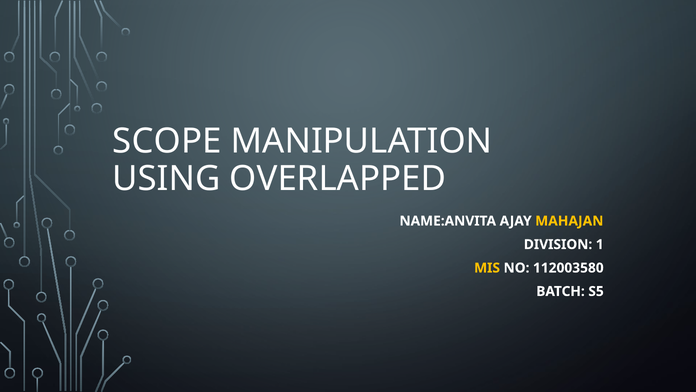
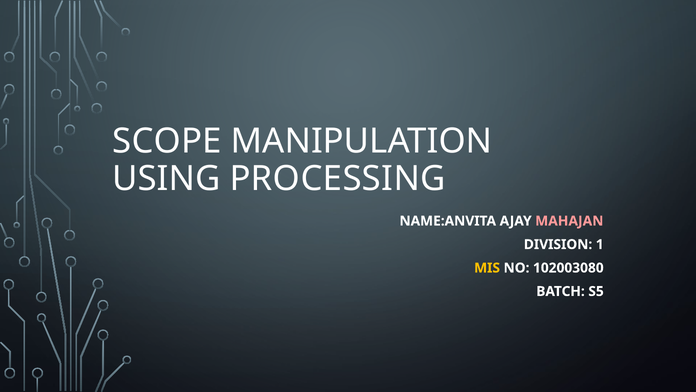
OVERLAPPED: OVERLAPPED -> PROCESSING (338, 179)
MAHAJAN colour: yellow -> pink (569, 221)
112003580: 112003580 -> 102003080 (568, 268)
